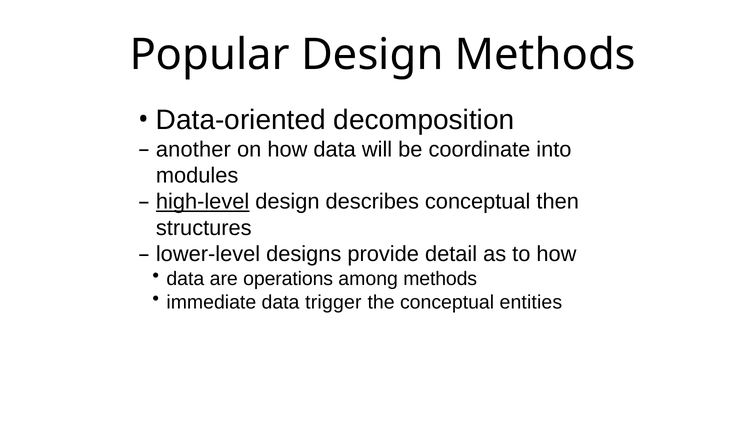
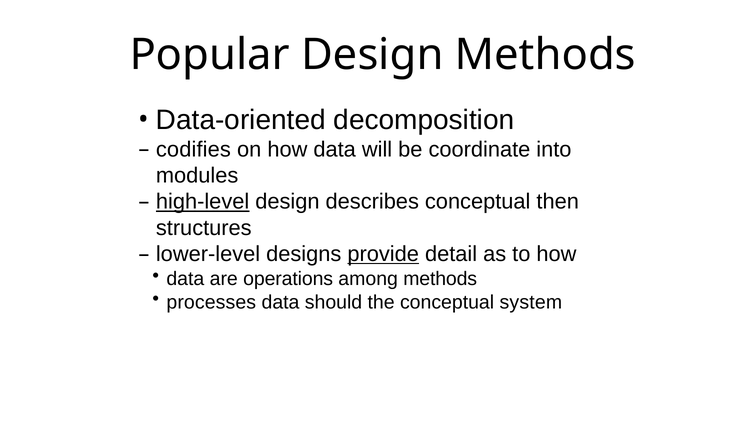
another: another -> codifies (193, 149)
provide underline: none -> present (383, 254)
immediate: immediate -> processes (211, 302)
trigger: trigger -> should (334, 302)
entities: entities -> system (531, 302)
